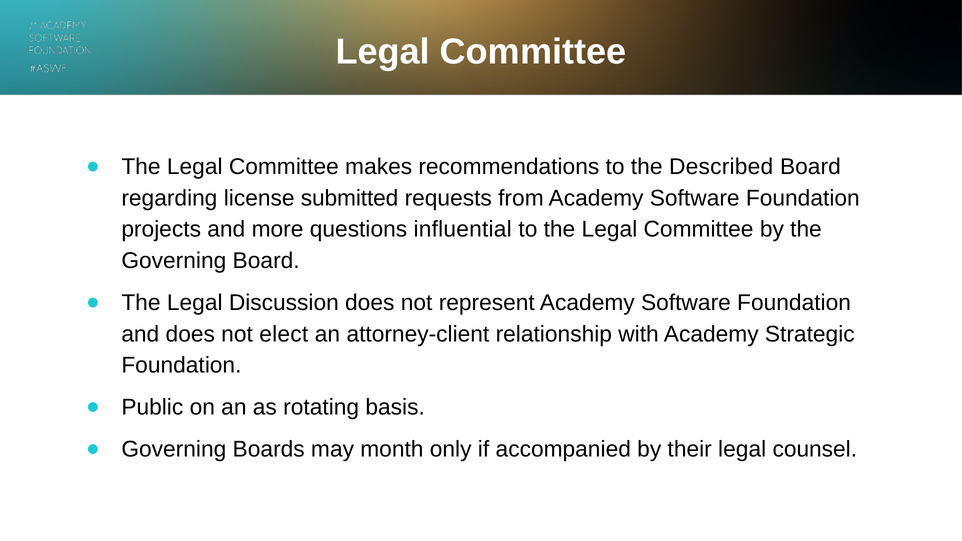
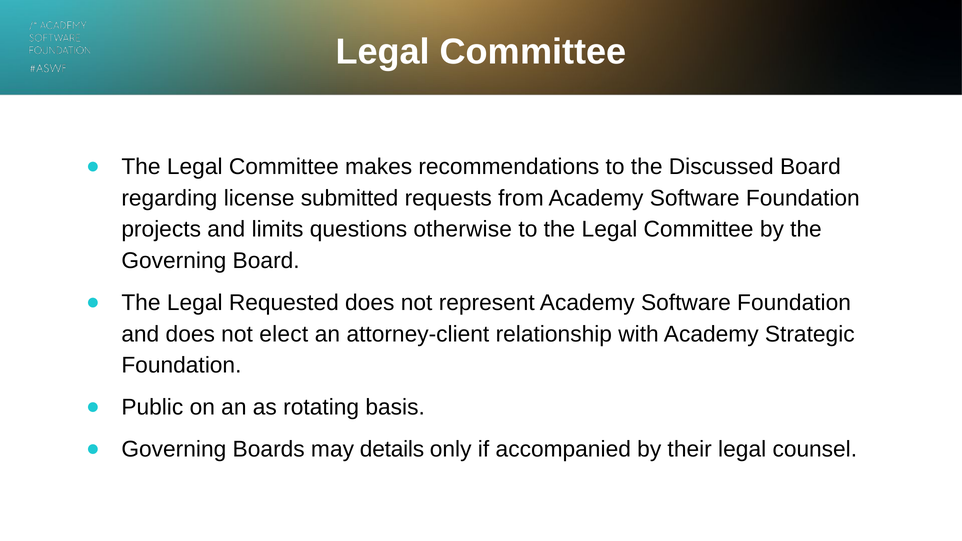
Described: Described -> Discussed (721, 167)
more: more -> limits (278, 230)
influential: influential -> otherwise (463, 230)
Discussion: Discussion -> Requested (284, 303)
month: month -> details (392, 450)
